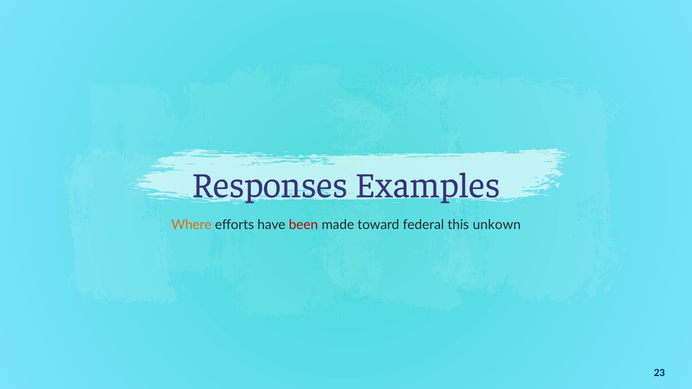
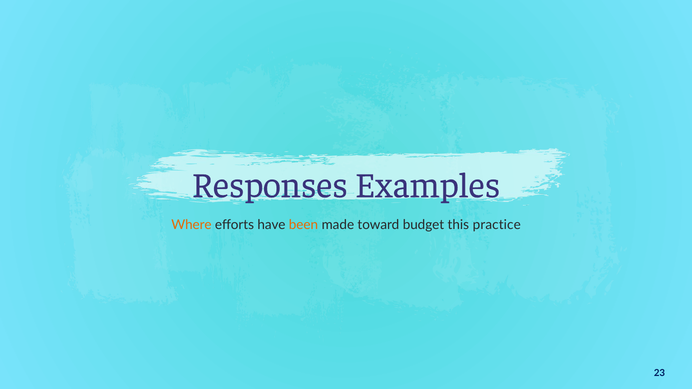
been colour: red -> orange (303, 225)
federal: federal -> budget (423, 225)
unkown: unkown -> practice (497, 225)
